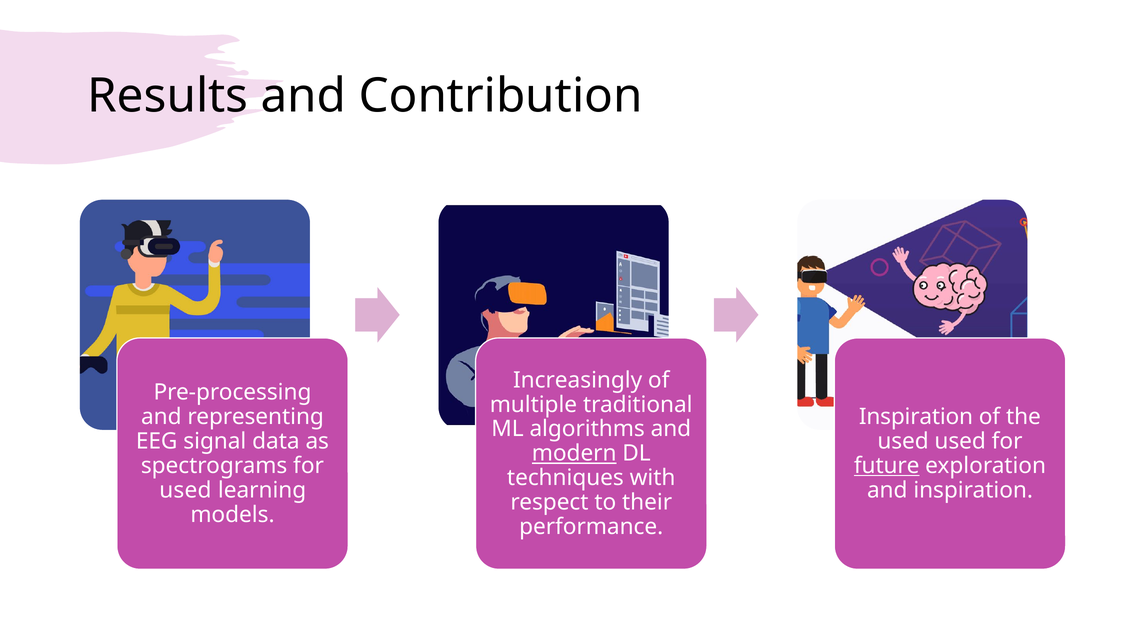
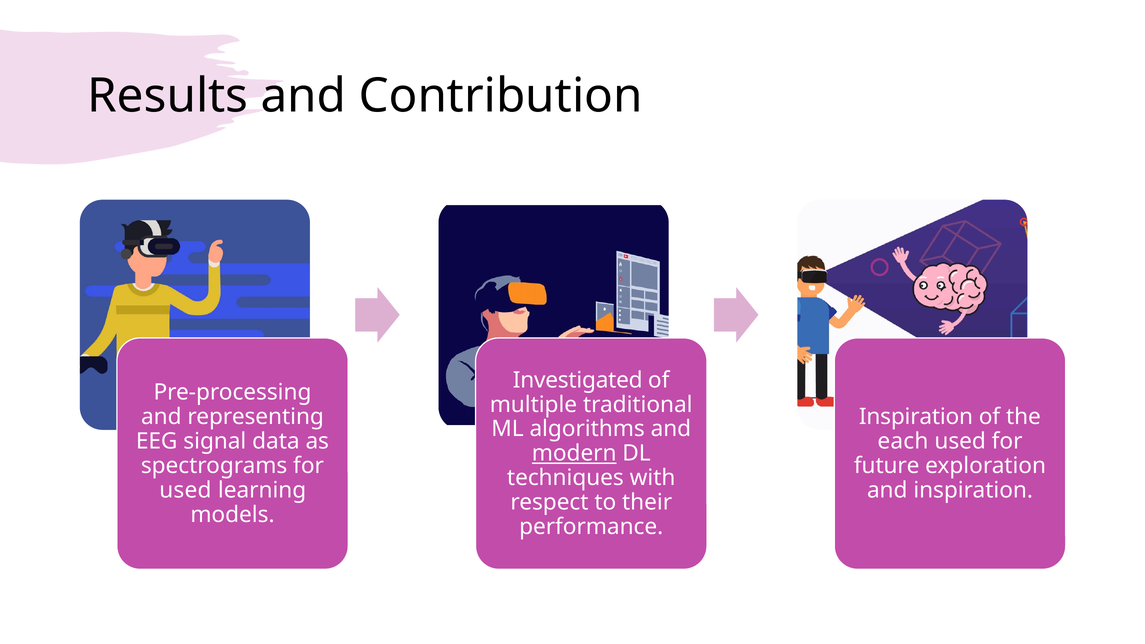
Increasingly: Increasingly -> Investigated (578, 380)
used: used -> each (903, 441)
future underline: present -> none (887, 466)
